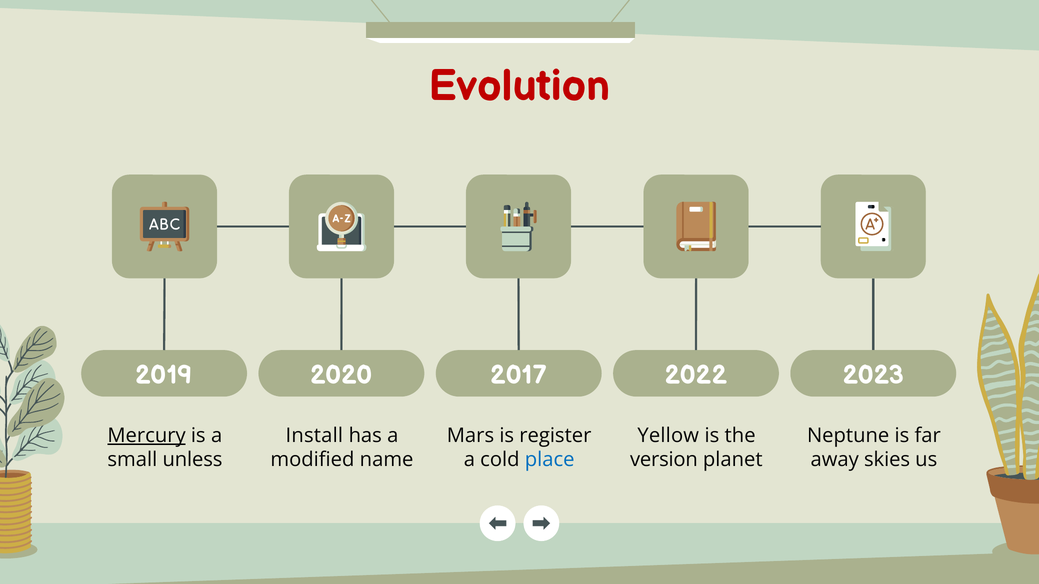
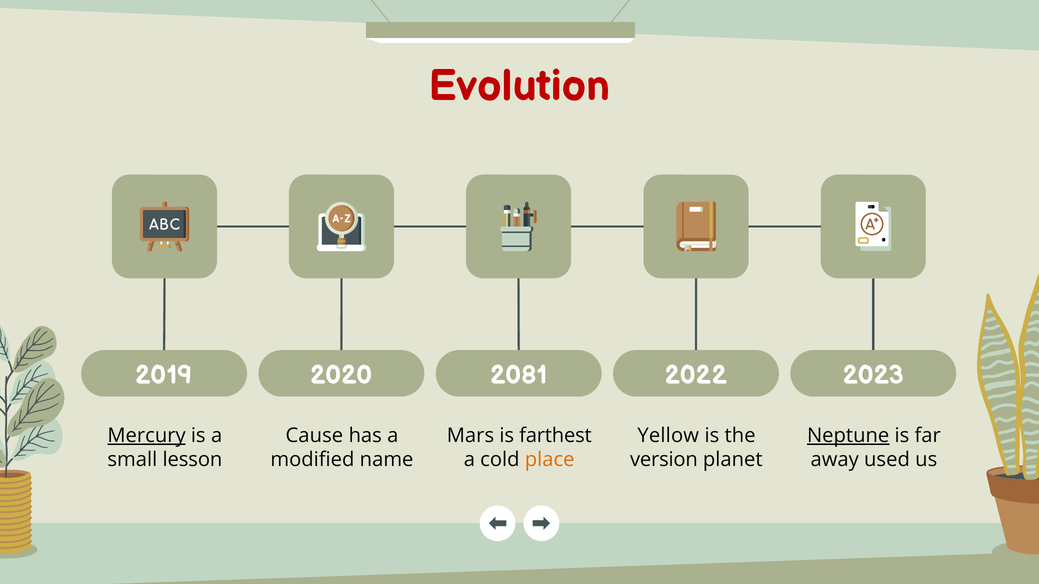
2017: 2017 -> 2081 (519, 375)
Install: Install -> Cause (314, 436)
register: register -> farthest (555, 436)
Neptune underline: none -> present (848, 436)
unless: unless -> lesson (192, 460)
place colour: blue -> orange (550, 460)
skies: skies -> used (887, 460)
